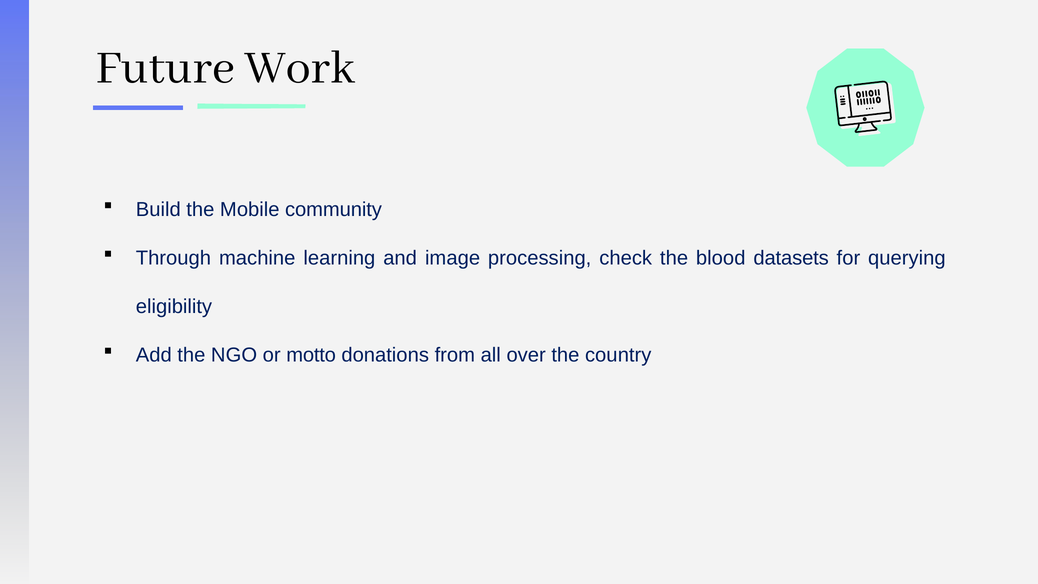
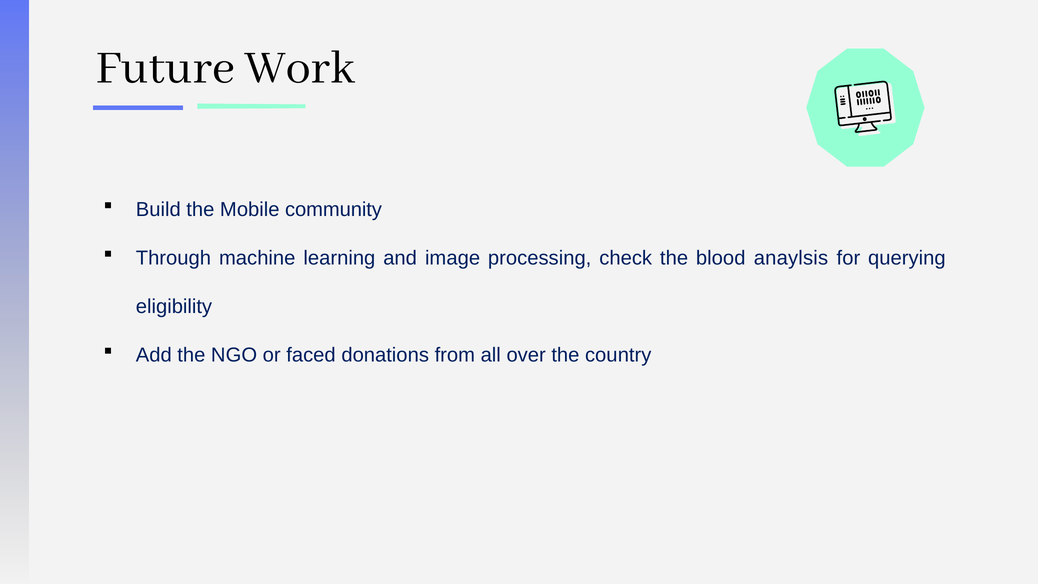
datasets: datasets -> anaylsis (791, 258)
motto: motto -> faced (311, 355)
